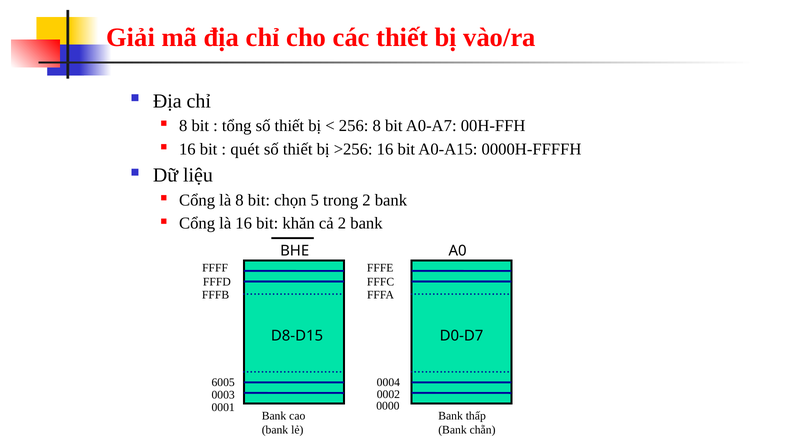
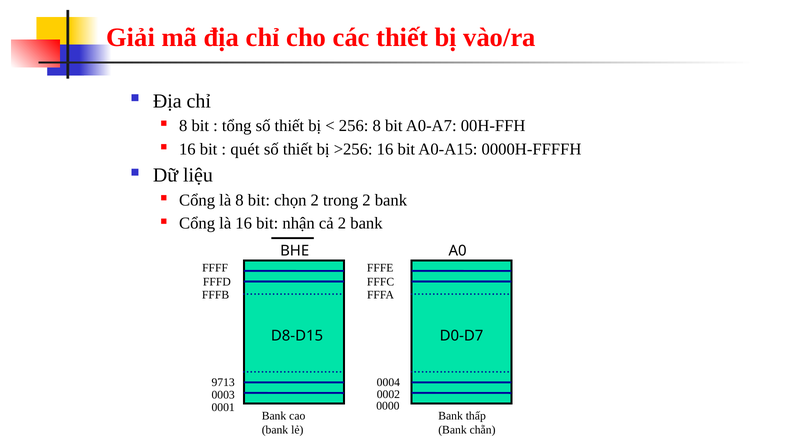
chọn 5: 5 -> 2 (315, 200)
khăn: khăn -> nhận (299, 224)
6005: 6005 -> 9713 (223, 383)
